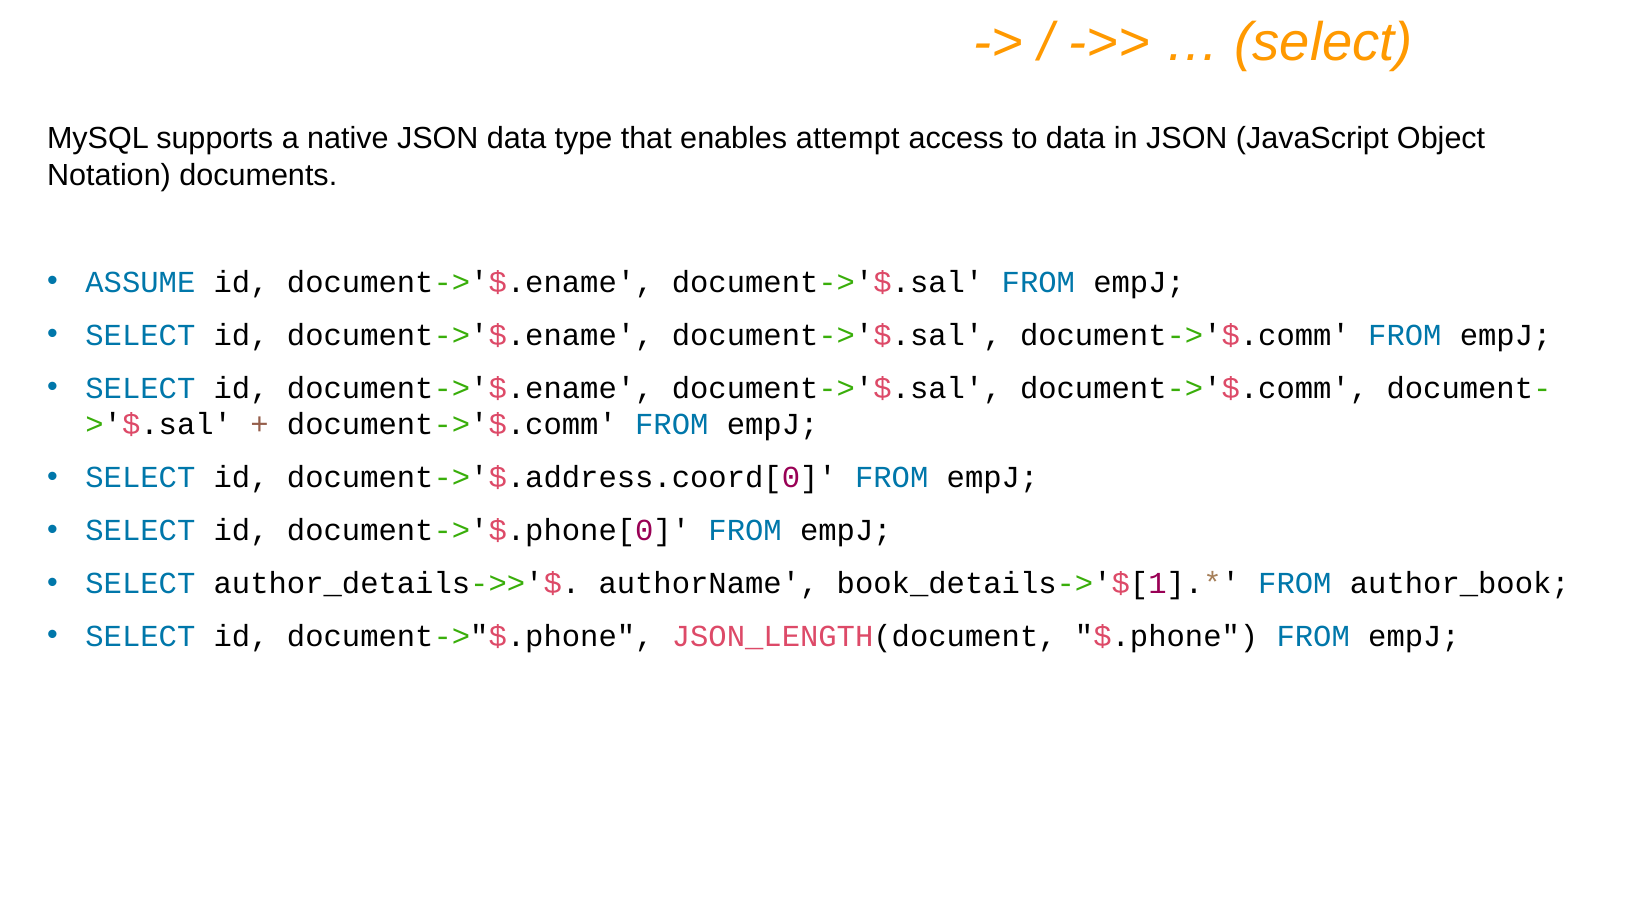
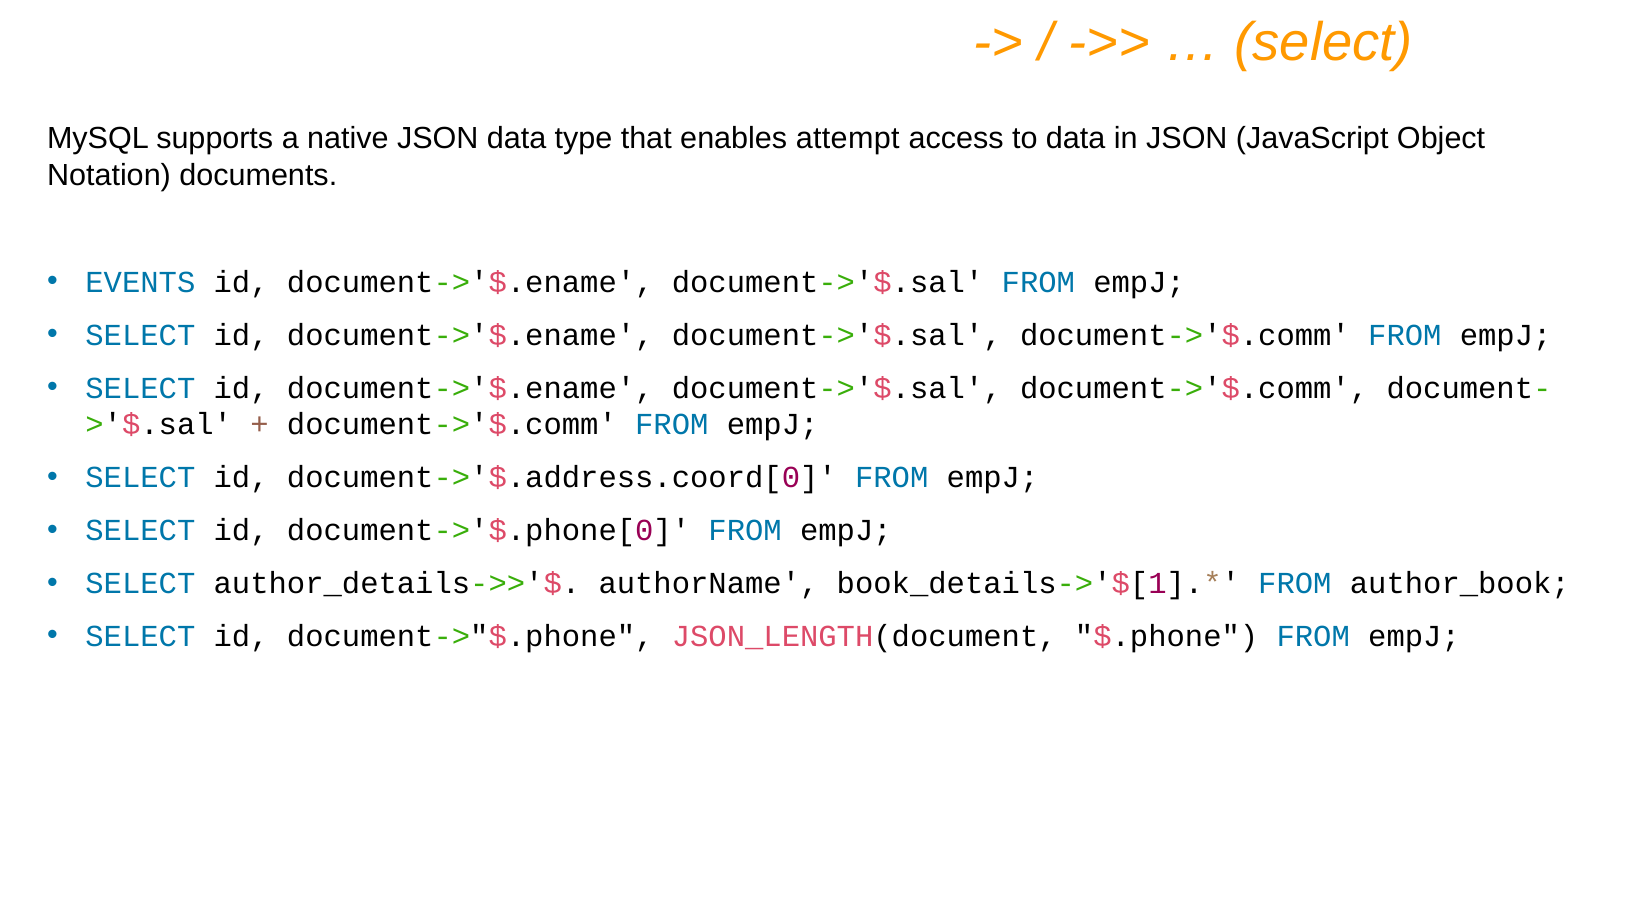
ASSUME: ASSUME -> EVENTS (140, 283)
